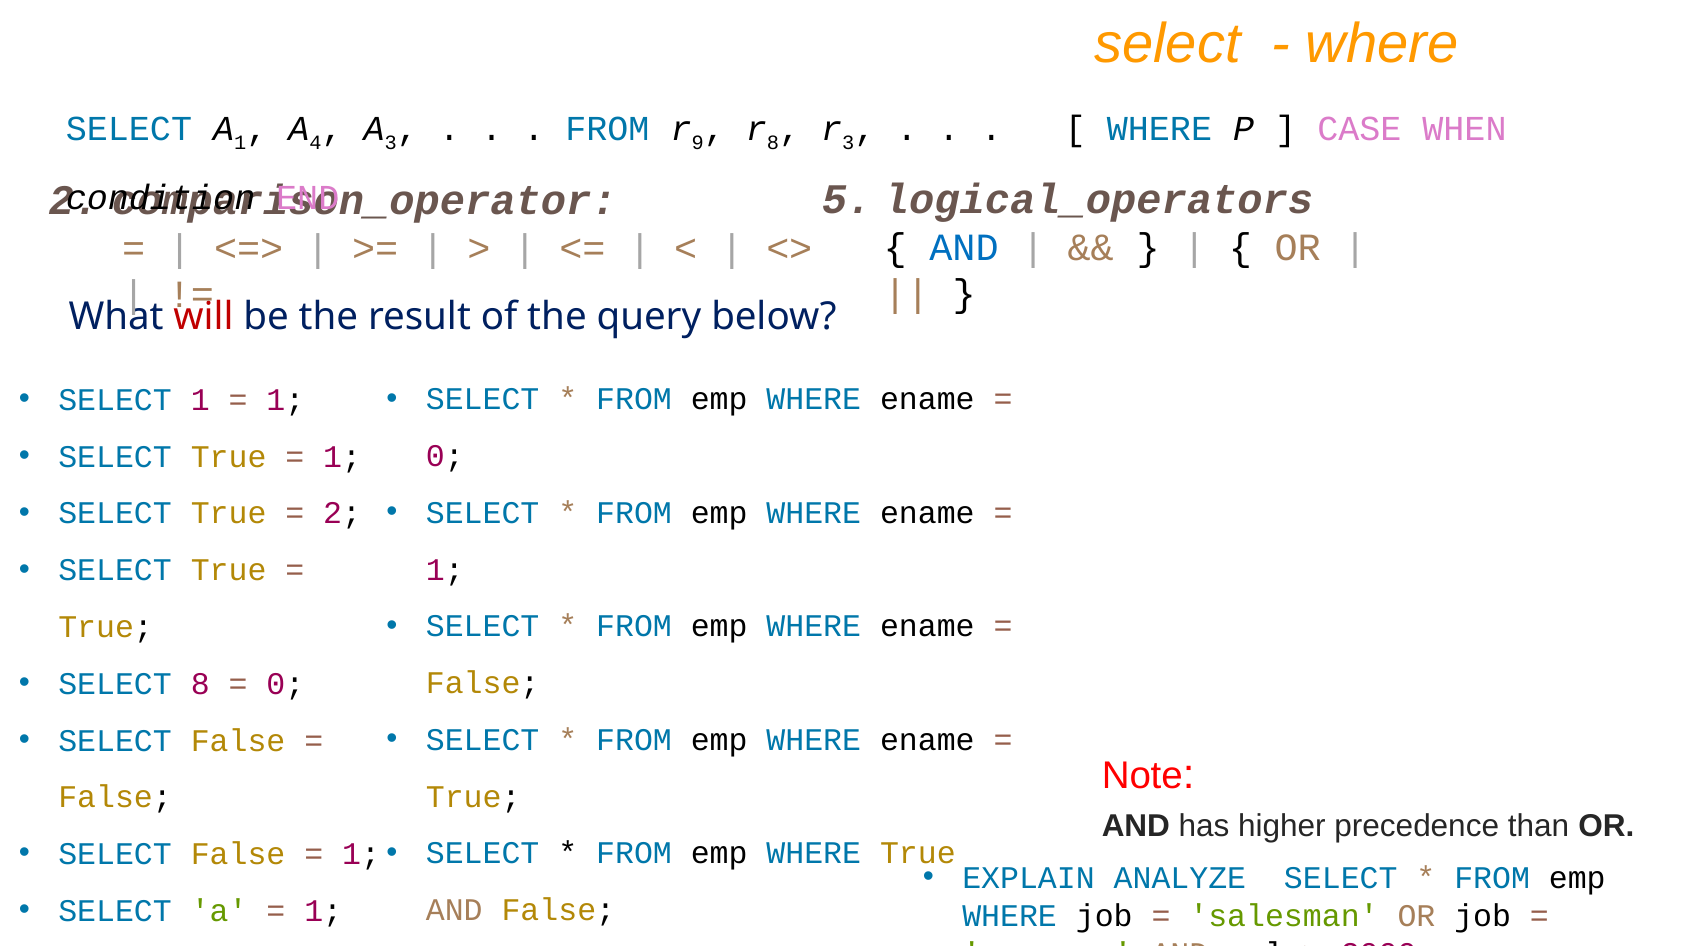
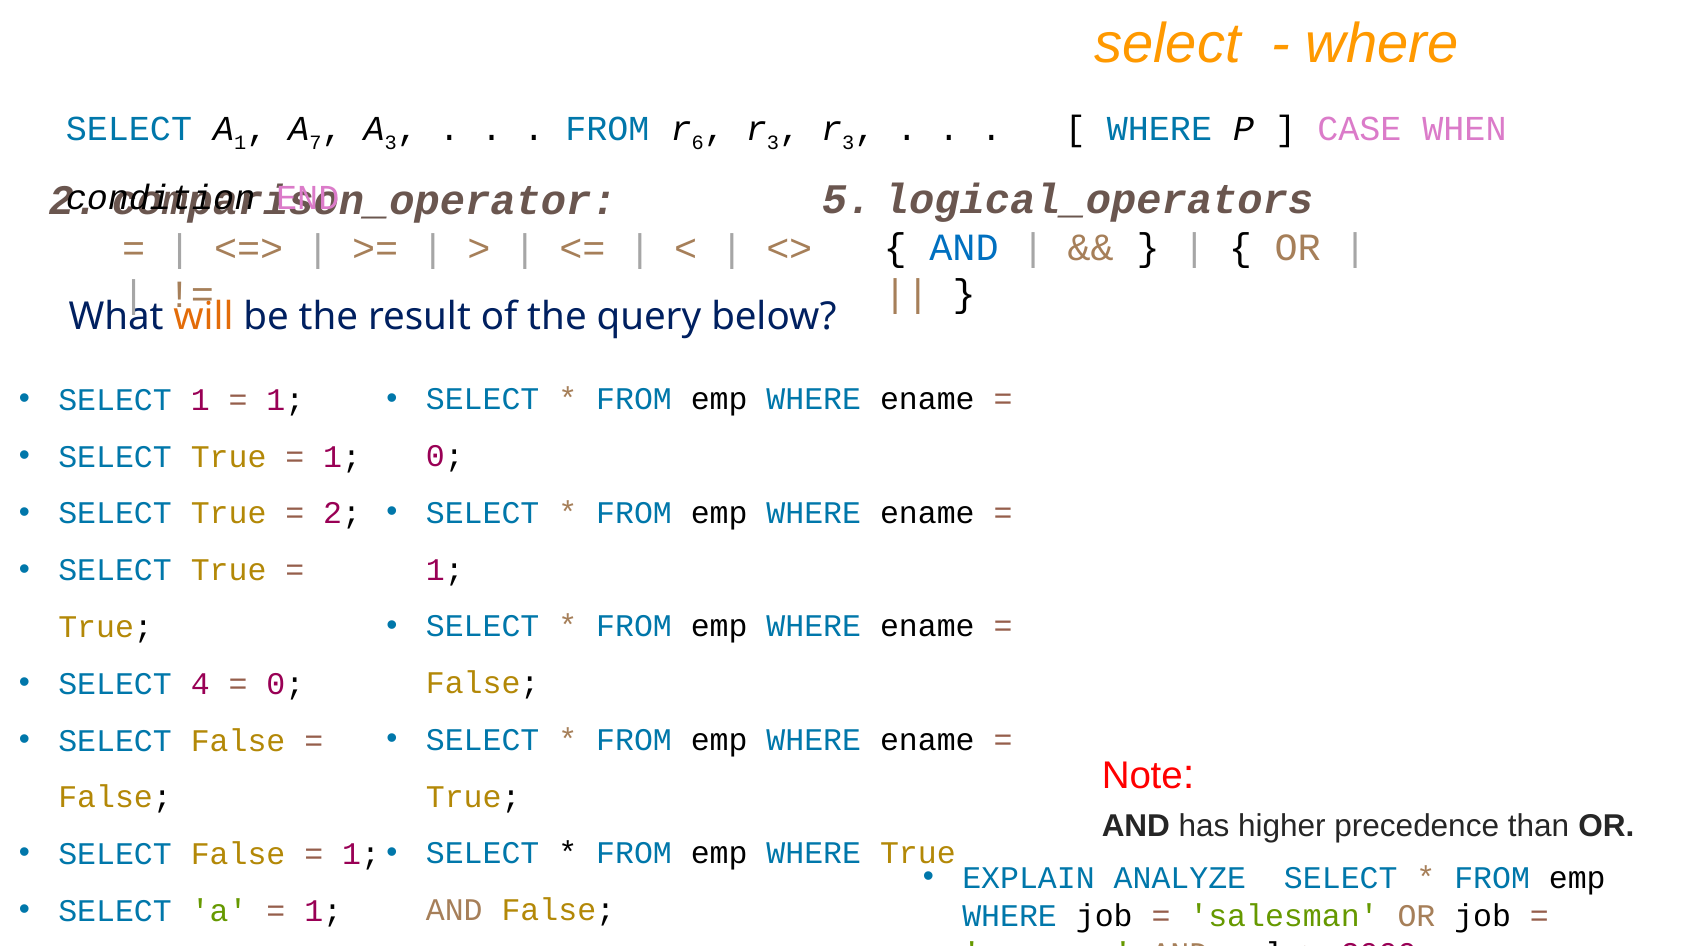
4: 4 -> 7 (316, 143)
9: 9 -> 6 (698, 143)
8: 8 -> 3 (773, 143)
will colour: red -> orange (203, 316)
SELECT 8: 8 -> 4 (200, 684)
